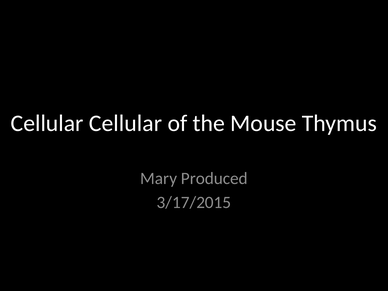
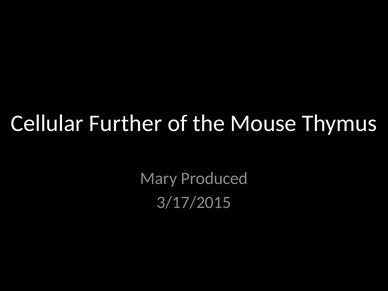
Cellular Cellular: Cellular -> Further (125, 123)
